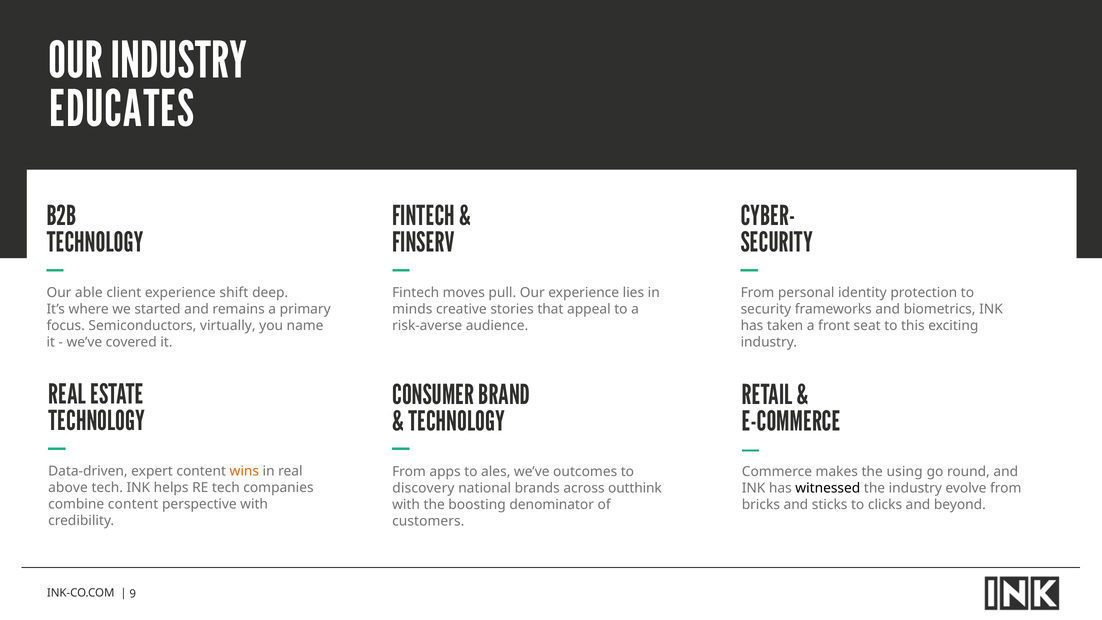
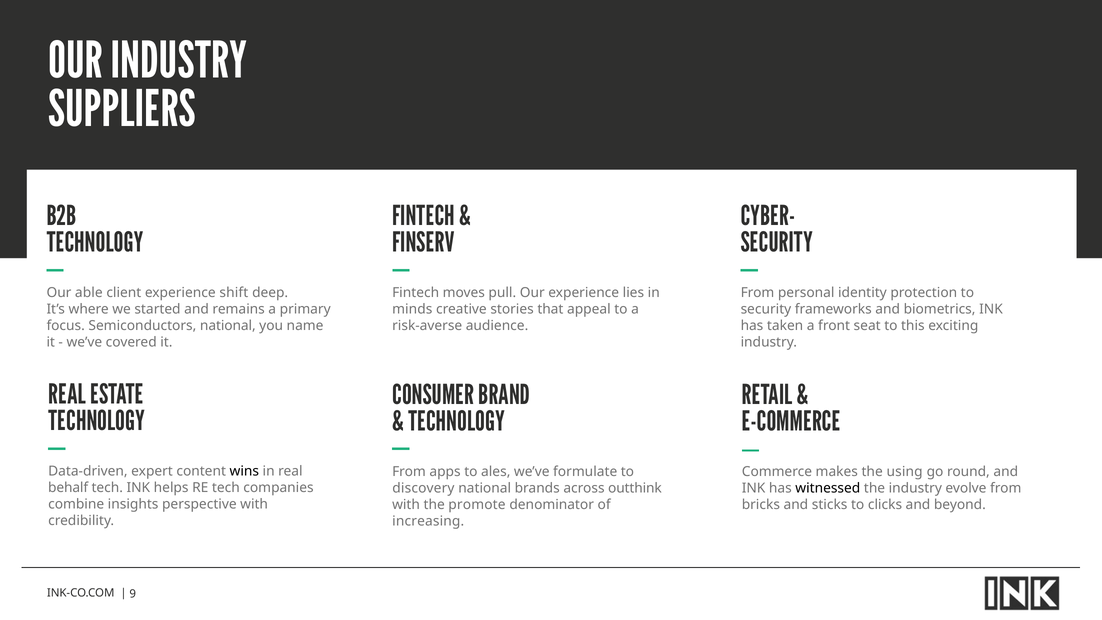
EDUCATES: EDUCATES -> SUPPLIERS (122, 109)
Semiconductors virtually: virtually -> national (228, 326)
wins colour: orange -> black (244, 471)
outcomes: outcomes -> formulate (585, 471)
above: above -> behalf (68, 488)
combine content: content -> insights (133, 504)
boosting: boosting -> promote (477, 505)
customers: customers -> increasing (428, 521)
